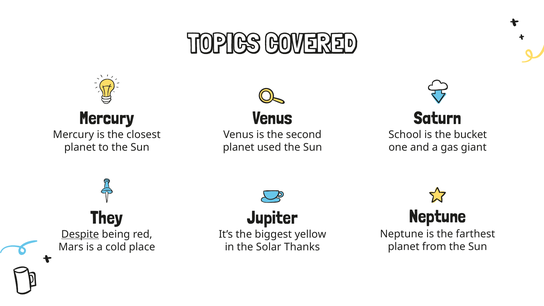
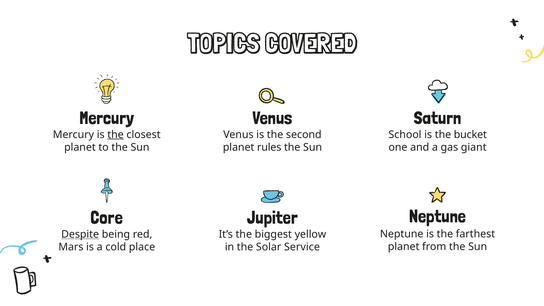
the underline: none -> present (116, 135)
used: used -> rules (269, 147)
They: They -> Core (107, 218)
Thanks: Thanks -> Service (302, 247)
